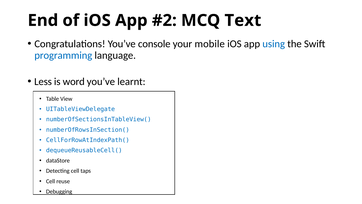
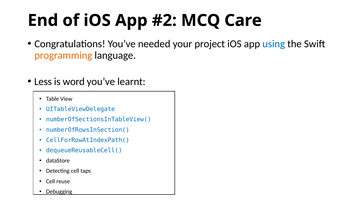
Text: Text -> Care (243, 20)
console: console -> needed (154, 44)
mobile: mobile -> project (210, 44)
programming colour: blue -> orange (63, 55)
